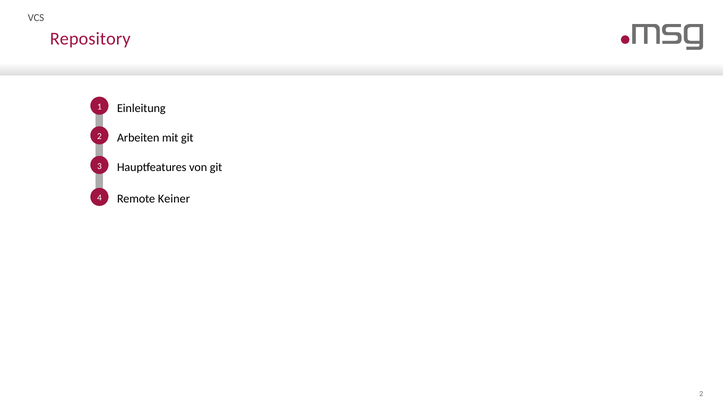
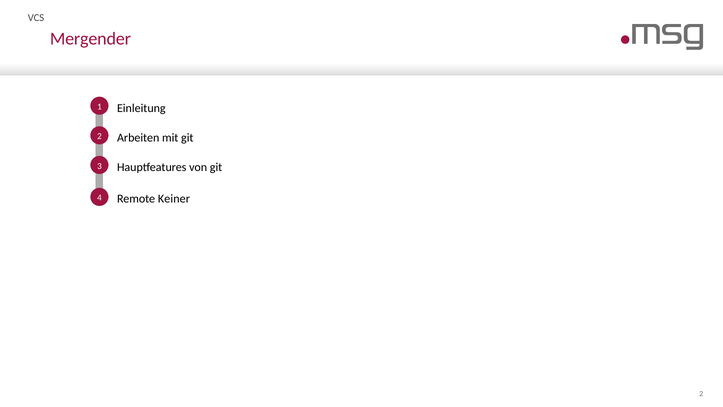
Repository: Repository -> Mergender (90, 39)
